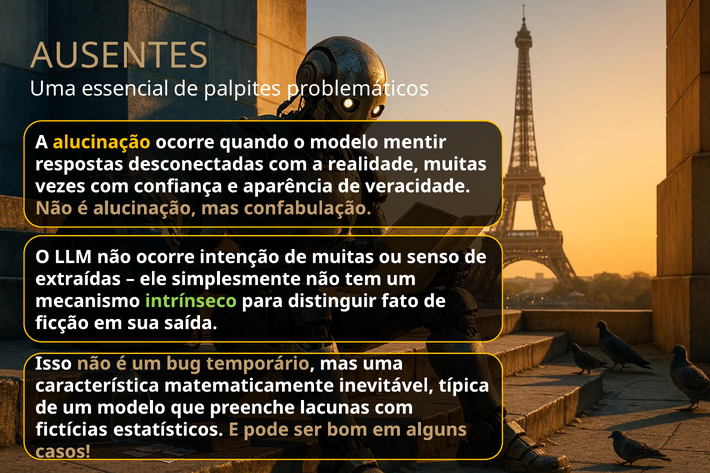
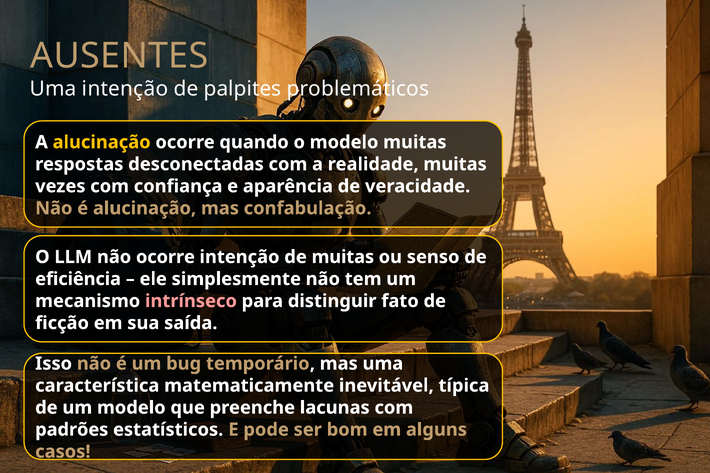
Uma essencial: essencial -> intenção (125, 89)
modelo mentir: mentir -> muitas (415, 142)
extraídas: extraídas -> eficiência (78, 279)
intrínseco colour: light green -> pink (191, 301)
fictícias: fictícias -> padrões (72, 430)
